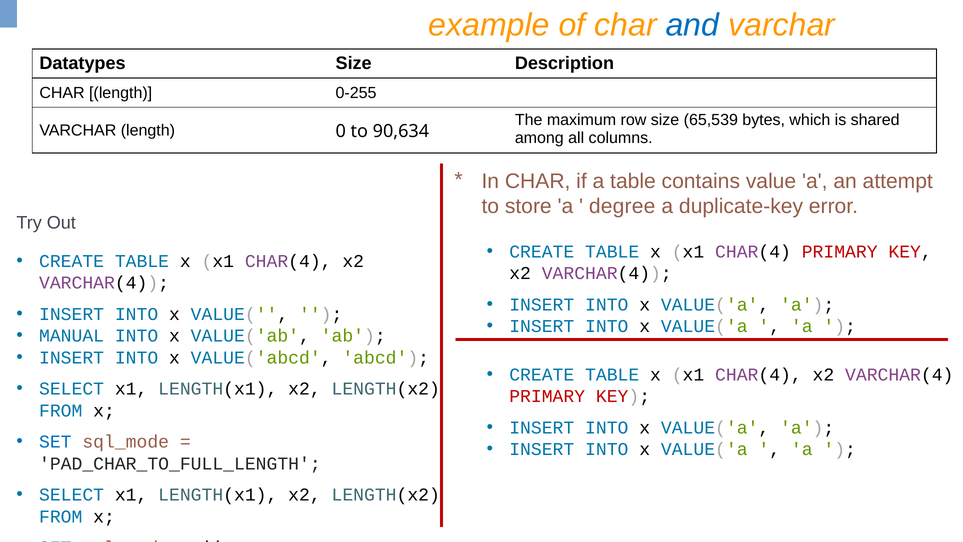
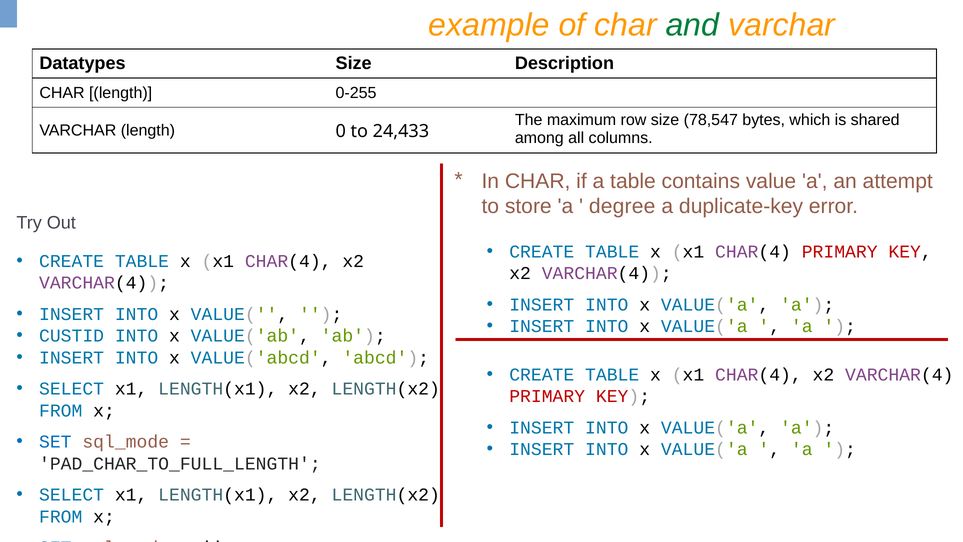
and colour: blue -> green (692, 25)
65,539: 65,539 -> 78,547 (711, 120)
90,634: 90,634 -> 24,433 (401, 131)
MANUAL: MANUAL -> CUSTID (72, 336)
